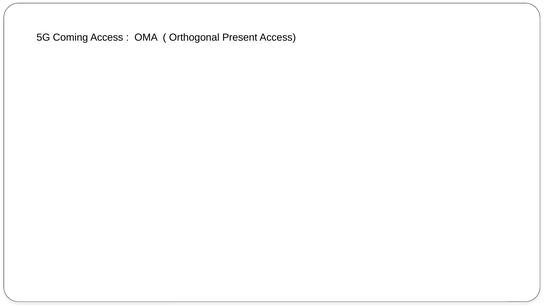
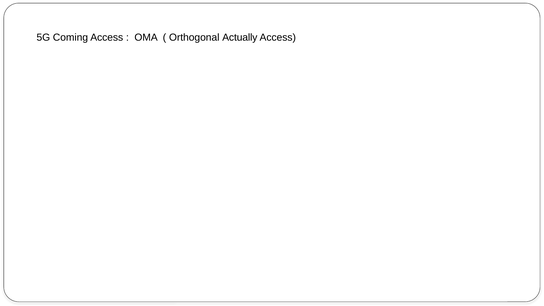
Present: Present -> Actually (240, 38)
